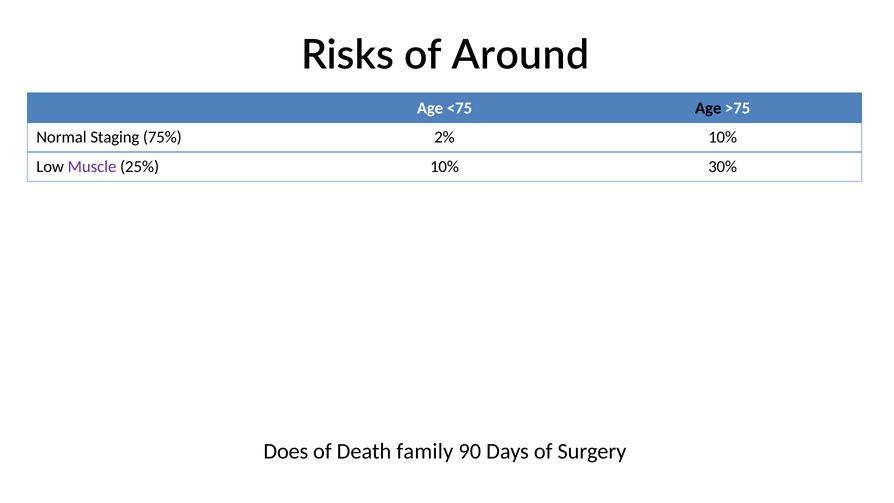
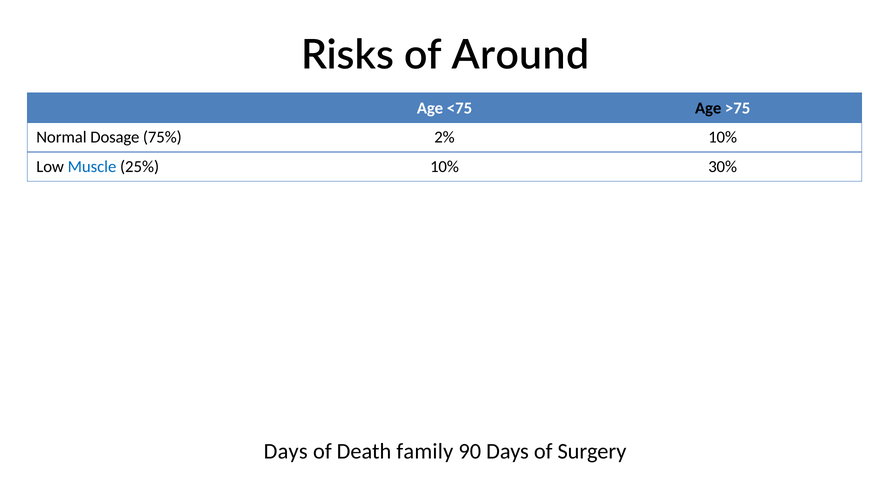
Staging: Staging -> Dosage (115, 137)
Muscle colour: purple -> blue (92, 167)
Does: Does -> Days (286, 451)
